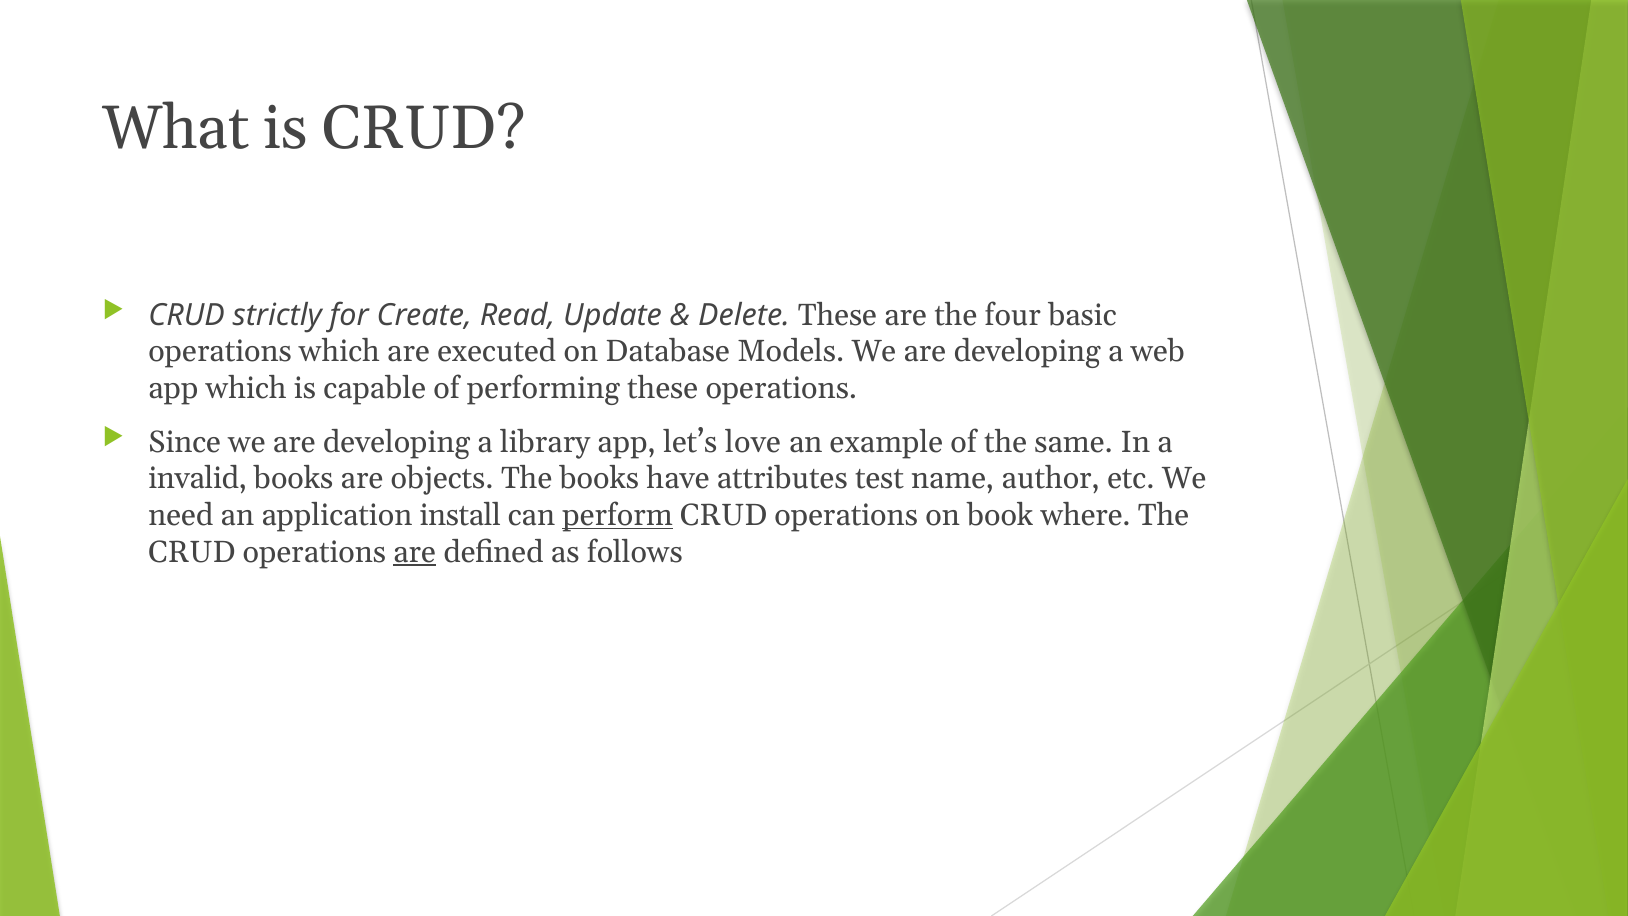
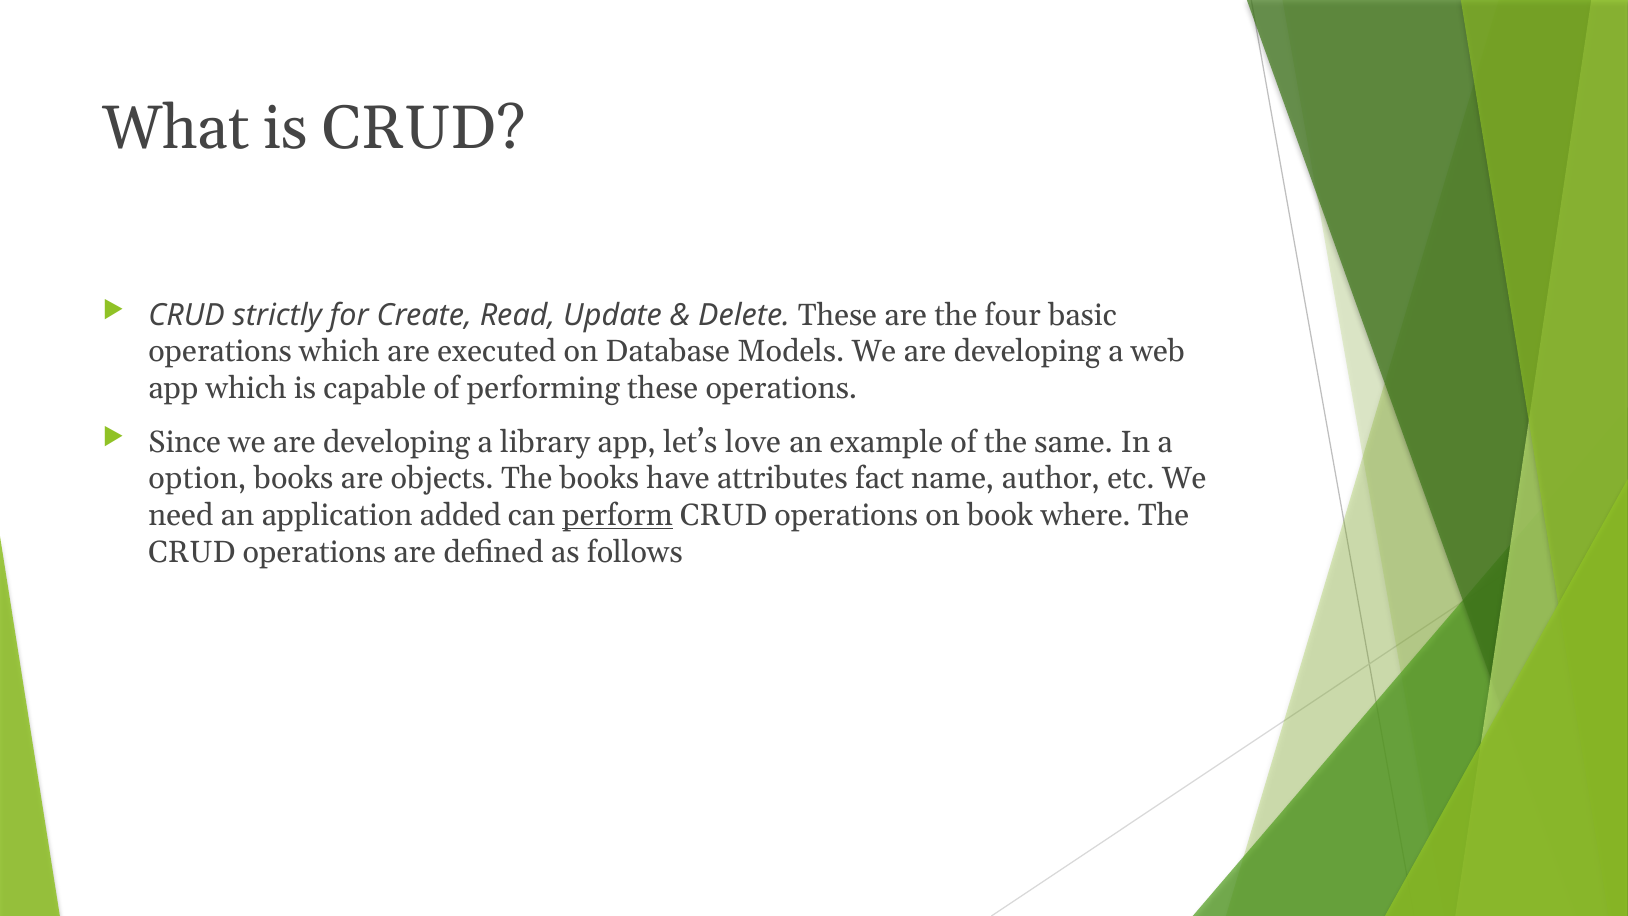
invalid: invalid -> option (197, 479)
test: test -> fact (880, 479)
install: install -> added (460, 515)
are underline: present -> none (415, 552)
